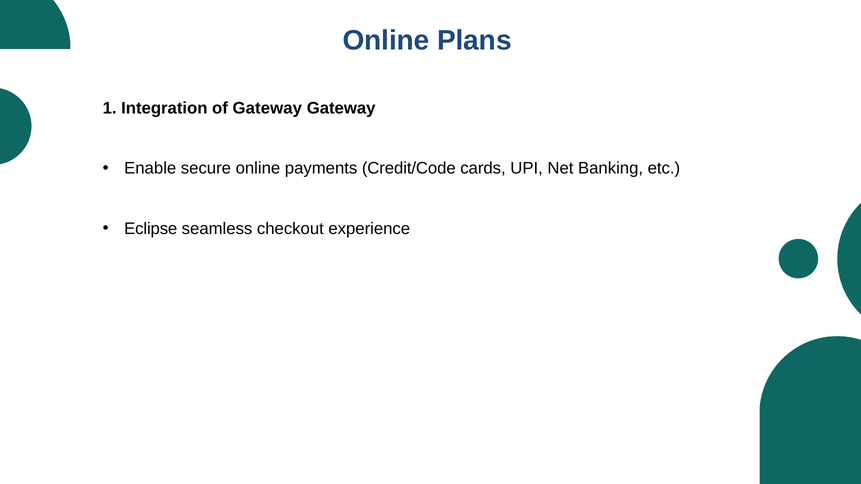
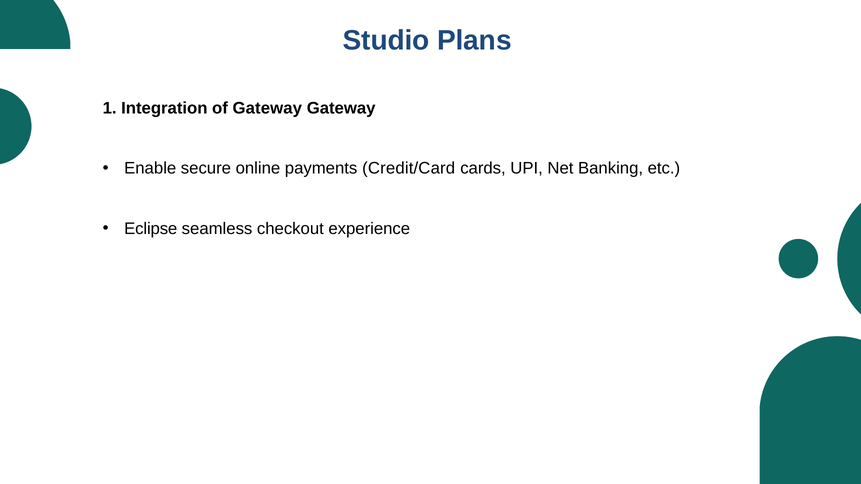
Online: Online -> Studio (386, 40)
Credit/Code: Credit/Code -> Credit/Card (409, 169)
